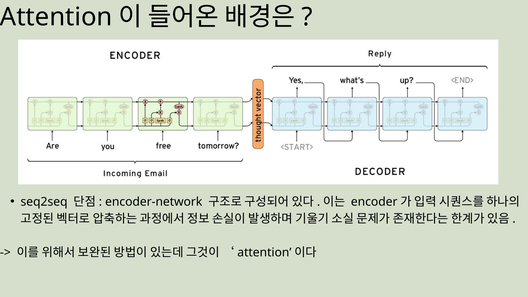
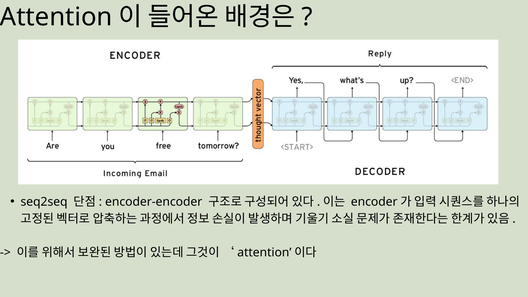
encoder-network: encoder-network -> encoder-encoder (154, 202)
